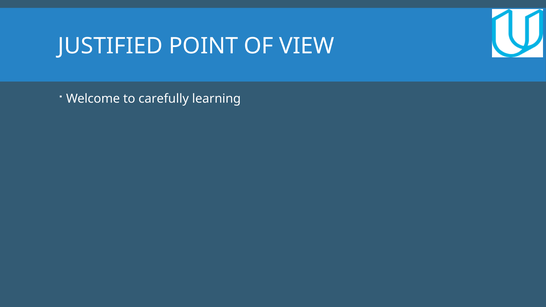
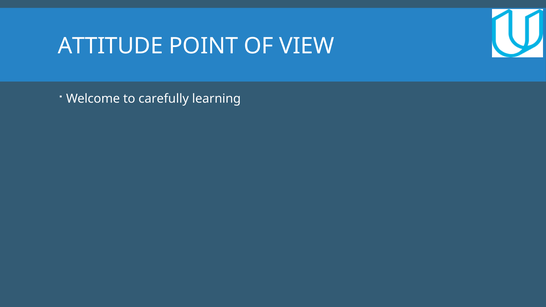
JUSTIFIED: JUSTIFIED -> ATTITUDE (110, 46)
